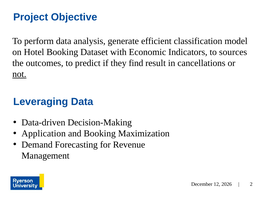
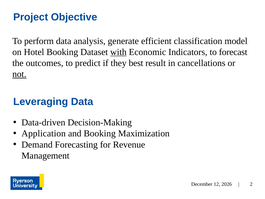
with underline: none -> present (118, 52)
sources: sources -> forecast (233, 52)
find: find -> best (136, 63)
